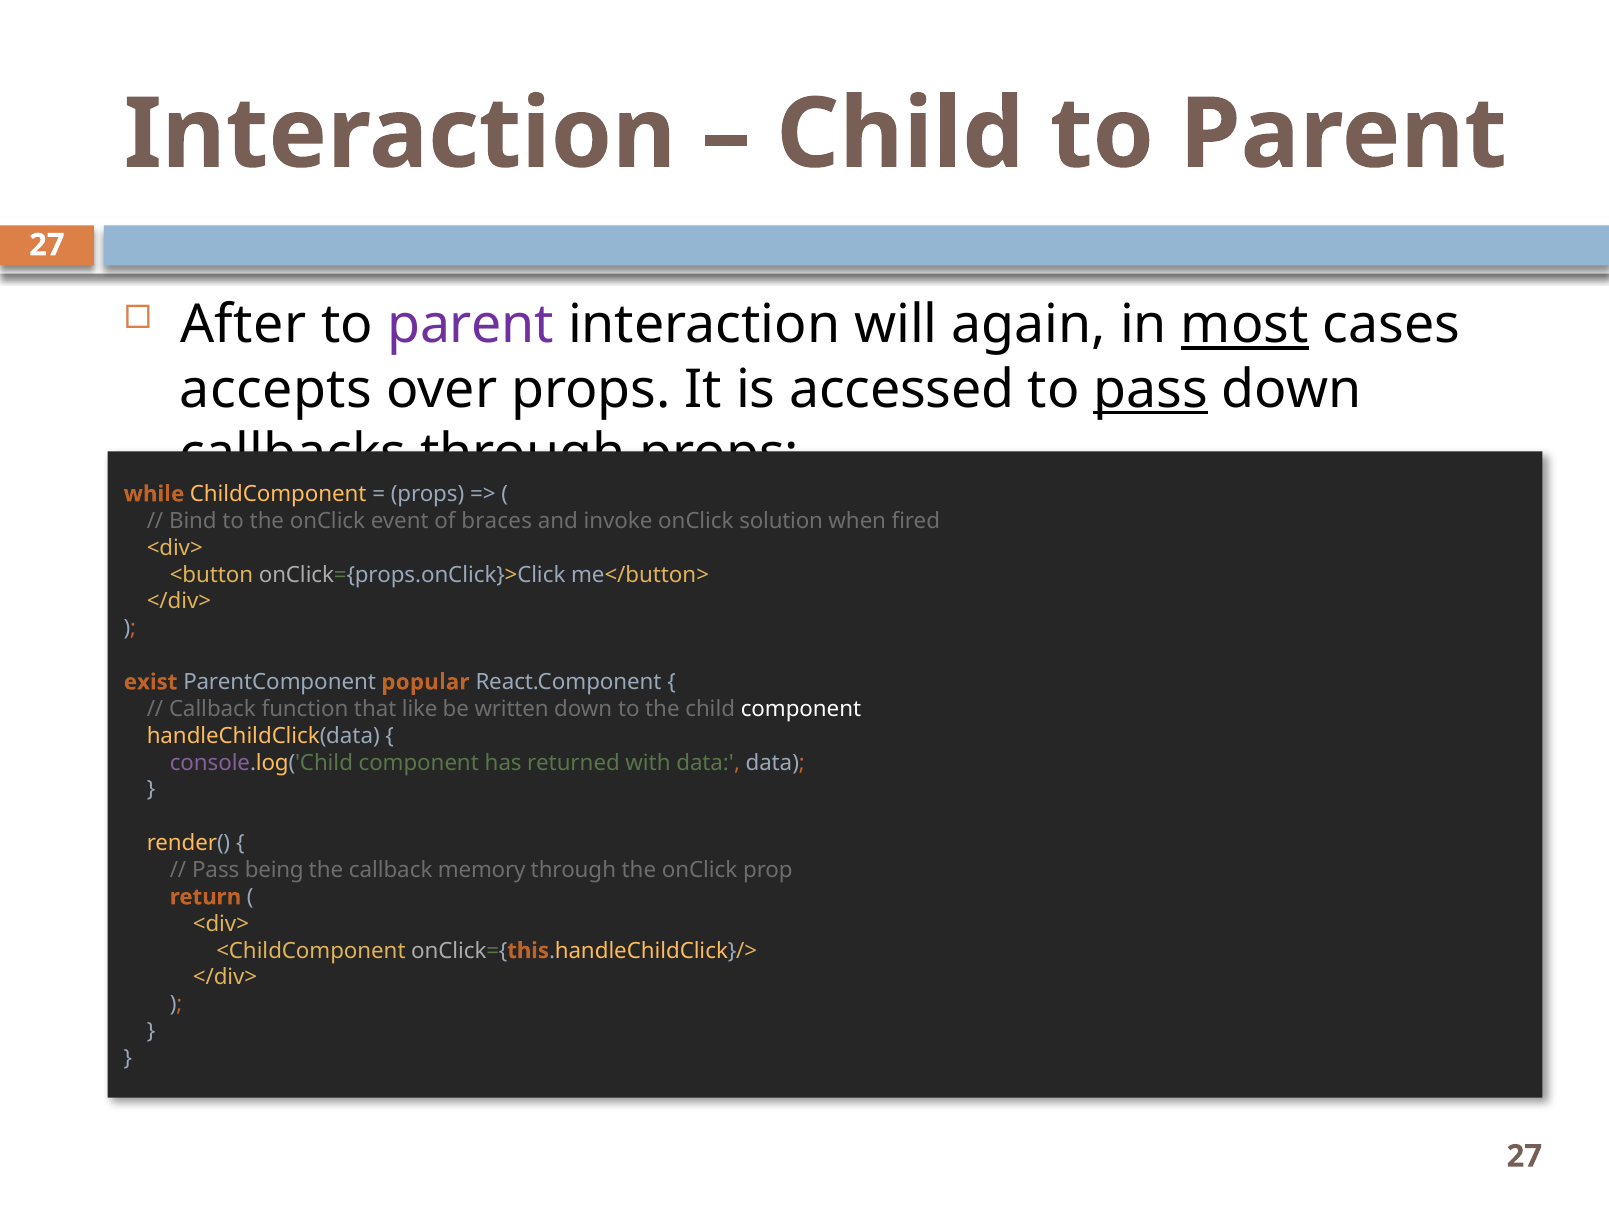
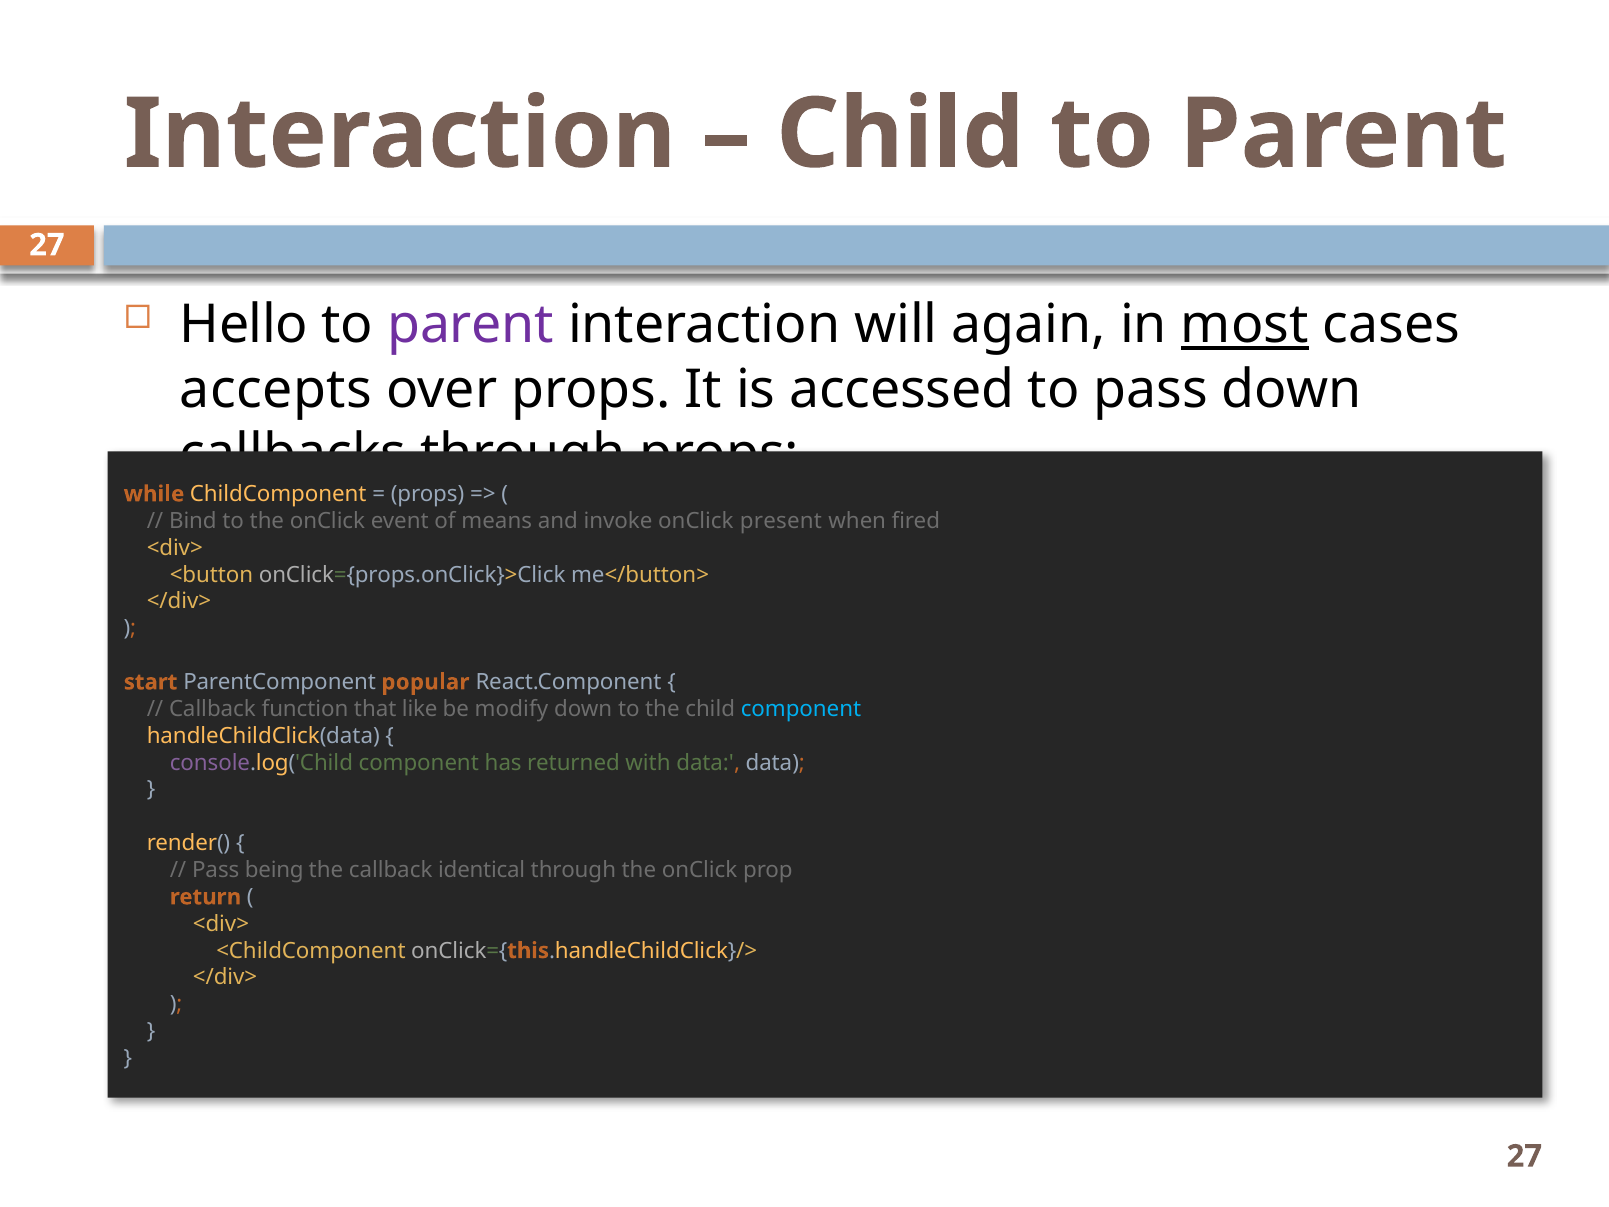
After: After -> Hello (244, 325)
pass underline: present -> none (1151, 389)
braces: braces -> means (497, 521)
solution: solution -> present (781, 521)
exist: exist -> start (151, 682)
written: written -> modify (511, 709)
component colour: white -> light blue (801, 709)
memory: memory -> identical (482, 870)
